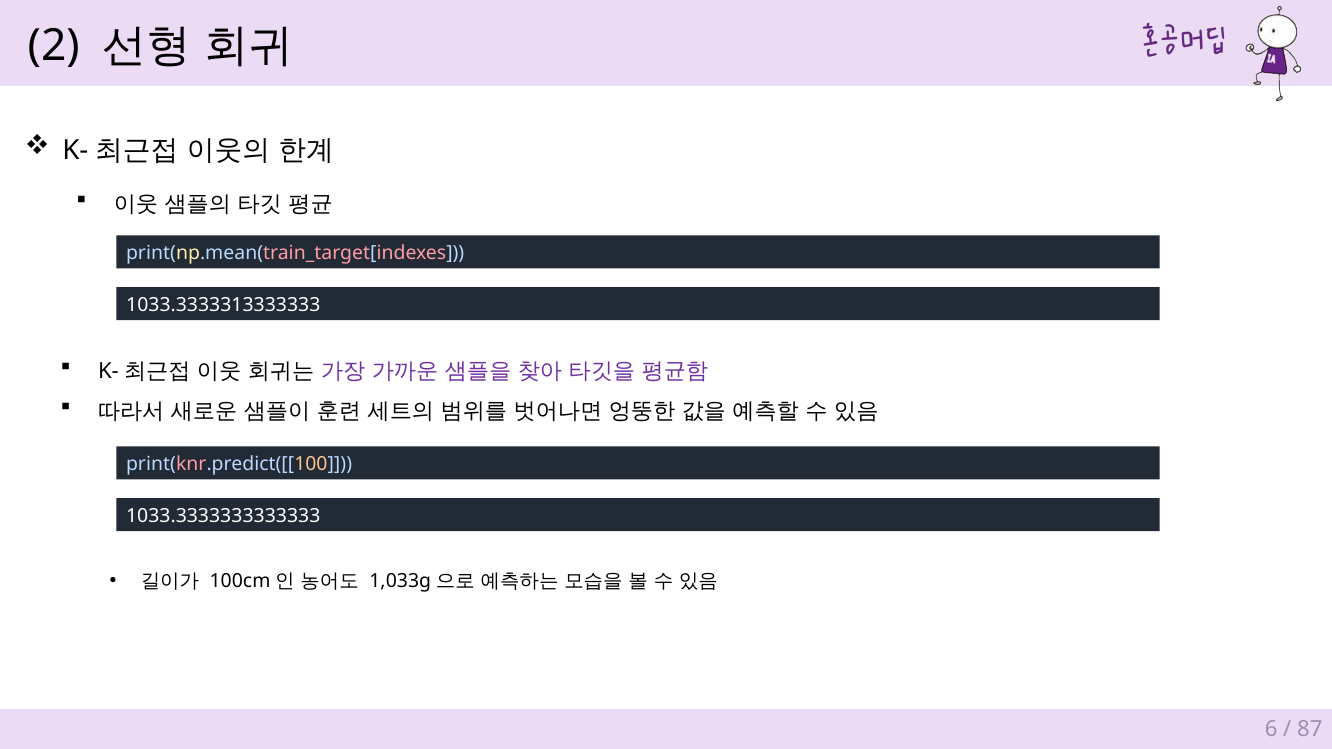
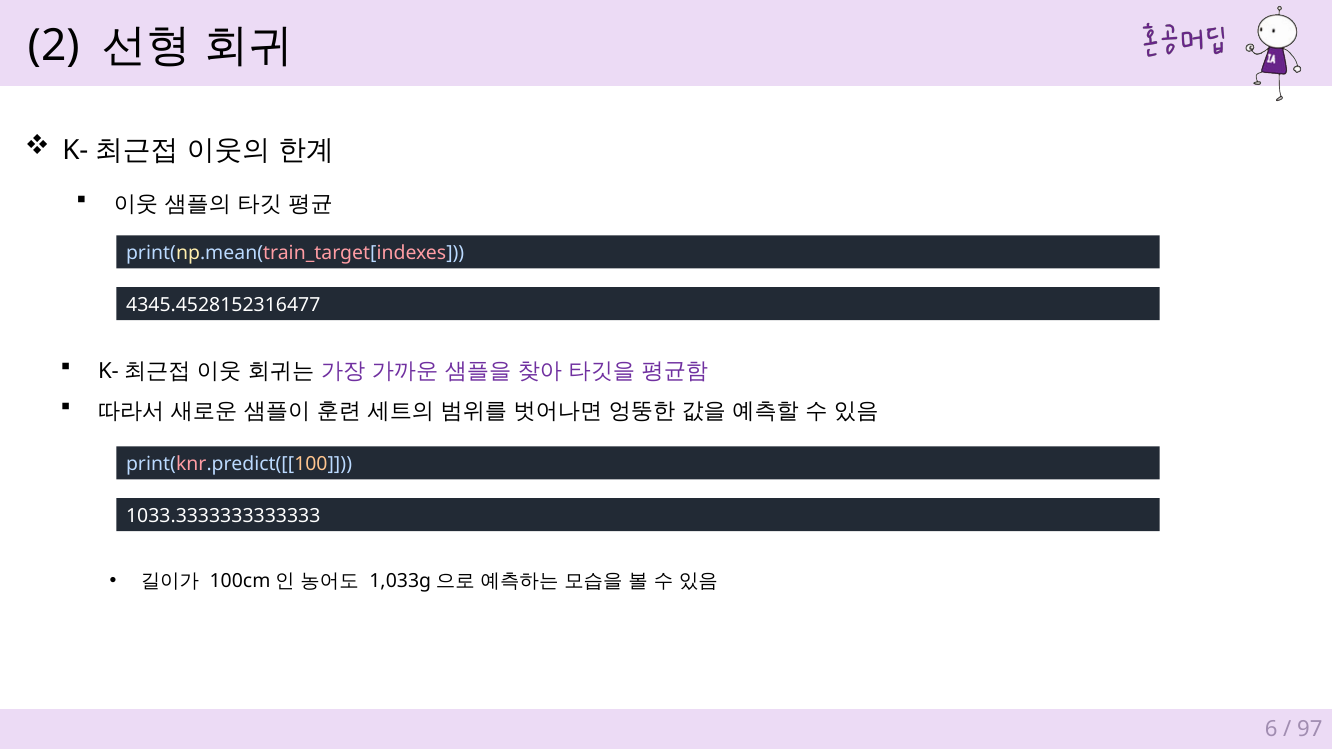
1033.3333313333333: 1033.3333313333333 -> 4345.4528152316477 (223, 305)
87: 87 -> 97 (1310, 729)
